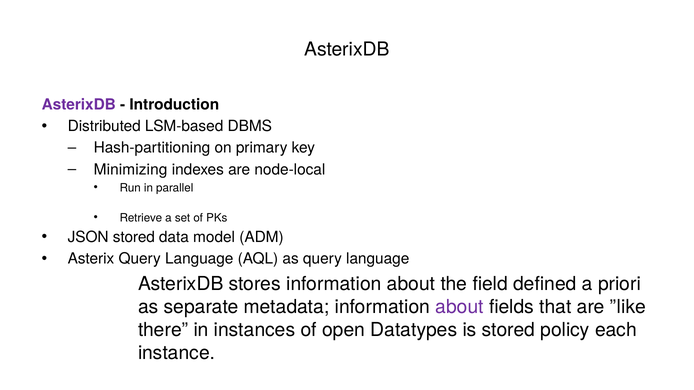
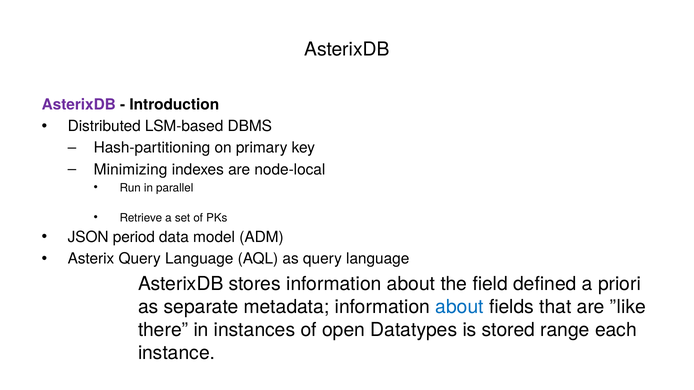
JSON stored: stored -> period (134, 238)
about colour: purple -> blue (460, 307)
policy: policy -> range (565, 330)
